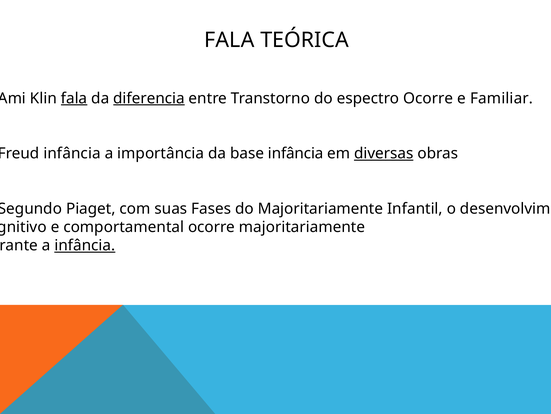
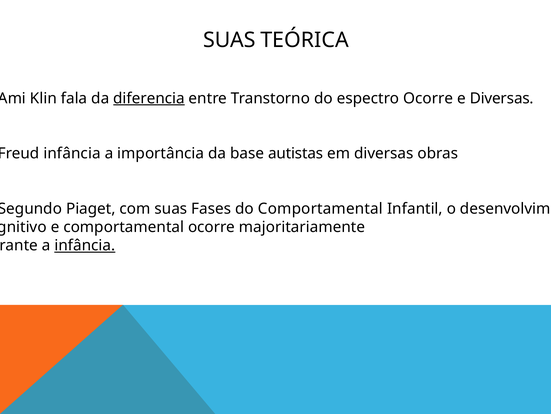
FALA: FALA -> SUAS (229, 40)
fala underline: present -> none (74, 98)
e Familiar: Familiar -> Diversas (502, 98)
base infância: infância -> autistas (296, 153)
diversas underline: present -> none (384, 153)
do Majoritariamente: Majoritariamente -> Comportamental (320, 208)
